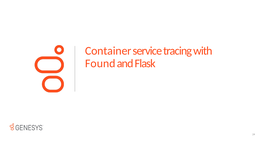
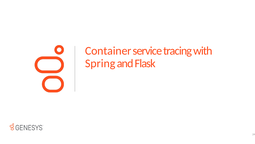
Found: Found -> Spring (100, 63)
